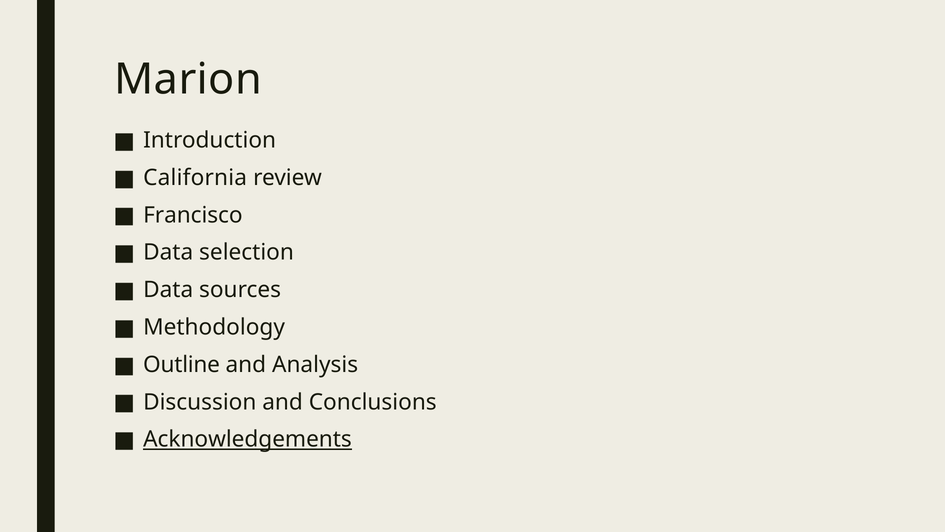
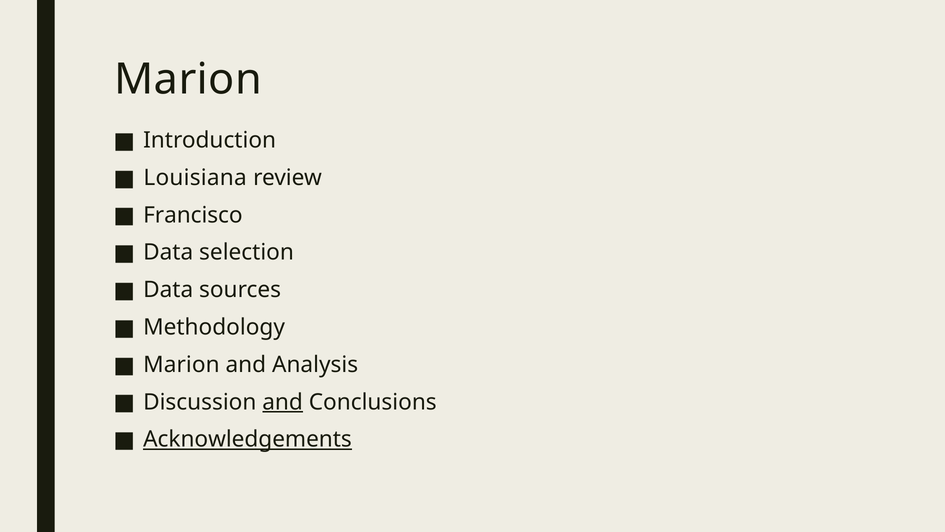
California: California -> Louisiana (195, 178)
Outline: Outline -> Marion (181, 364)
and underline: none -> present (283, 402)
